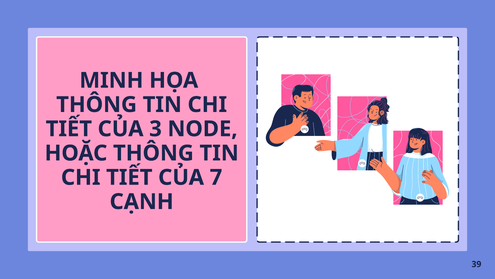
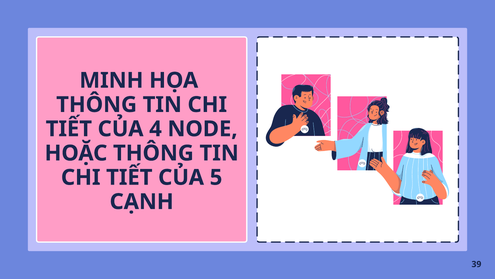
3: 3 -> 4 (156, 129)
7: 7 -> 5 (216, 177)
